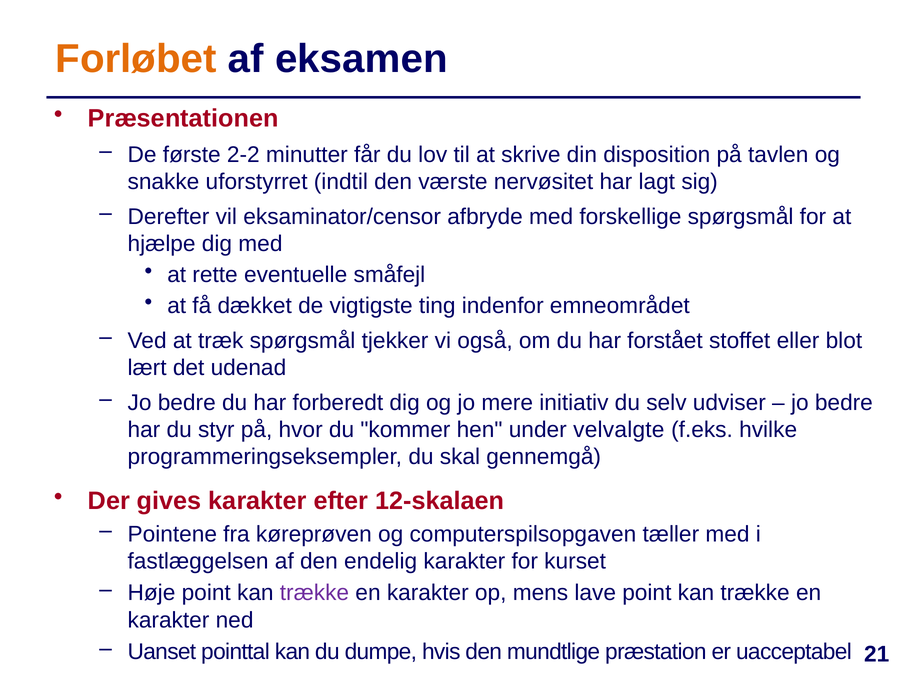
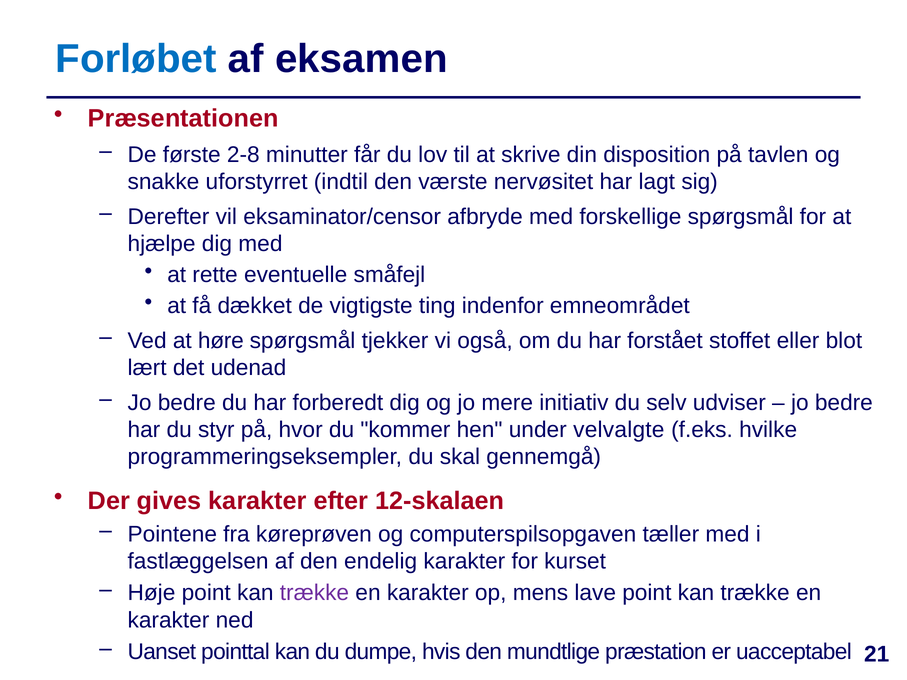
Forløbet colour: orange -> blue (136, 59)
2-2: 2-2 -> 2-8 (243, 155)
træk: træk -> høre (221, 341)
